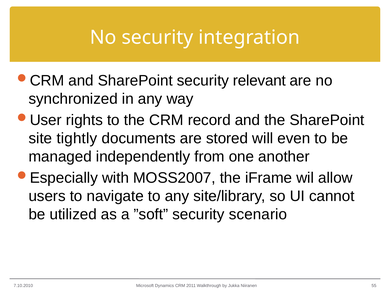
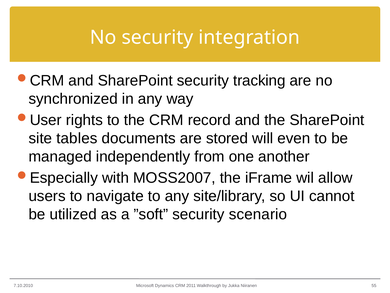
relevant: relevant -> tracking (259, 80)
tightly: tightly -> tables (77, 138)
